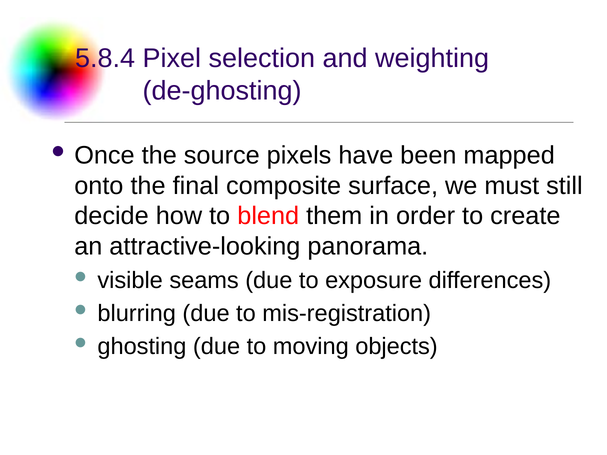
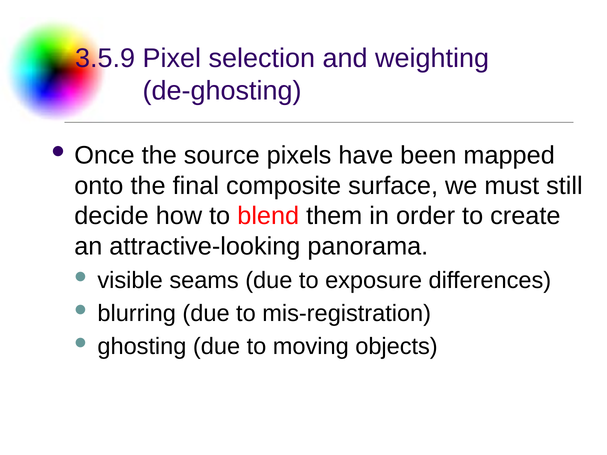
5.8.4: 5.8.4 -> 3.5.9 (105, 58)
